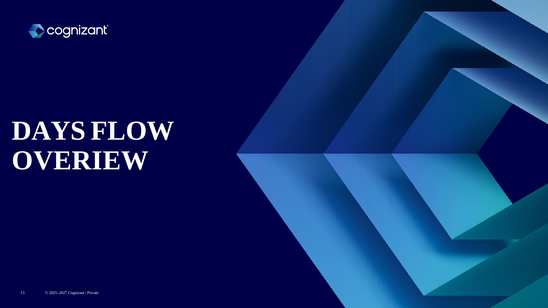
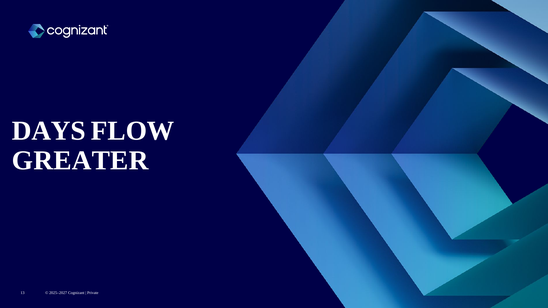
OVERIEW: OVERIEW -> GREATER (80, 161)
